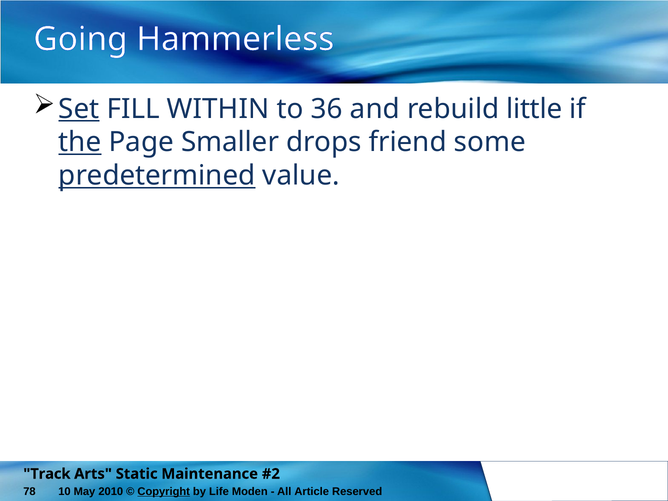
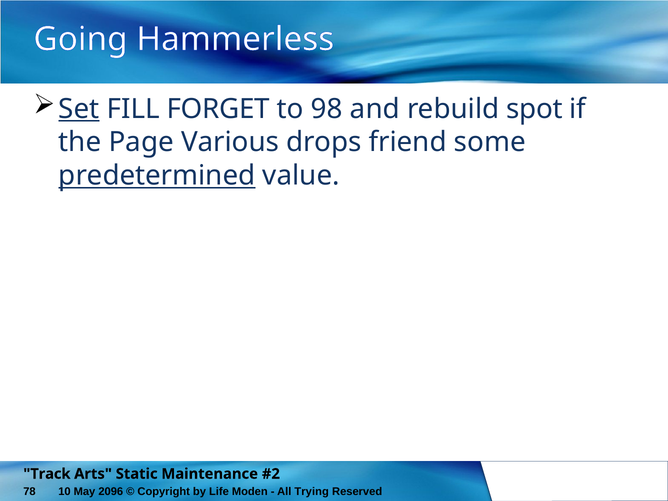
WITHIN: WITHIN -> FORGET (218, 109)
36: 36 -> 98 (327, 109)
little: little -> spot (534, 109)
the underline: present -> none (80, 142)
Smaller: Smaller -> Various (230, 142)
2010: 2010 -> 2096 (111, 491)
Copyright underline: present -> none (164, 491)
Article: Article -> Trying (312, 491)
